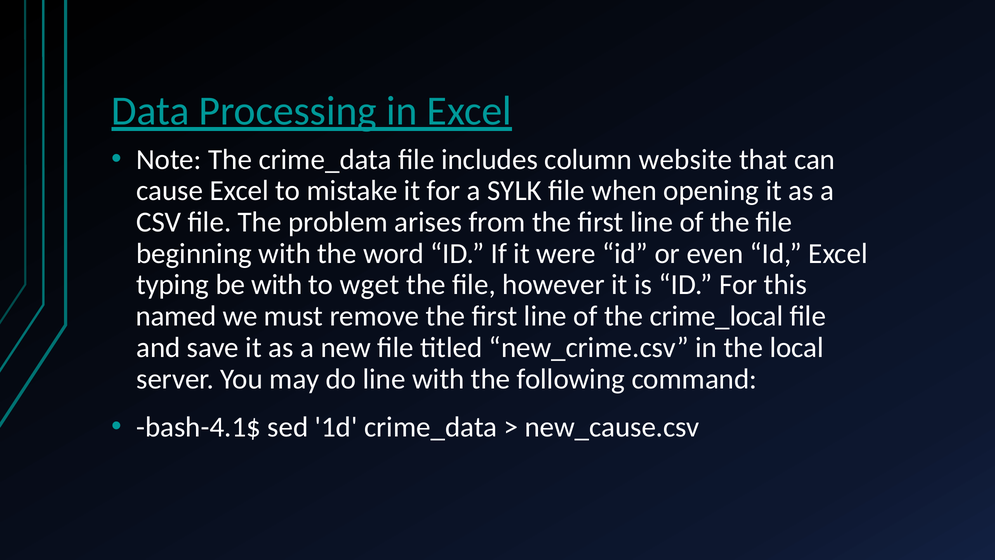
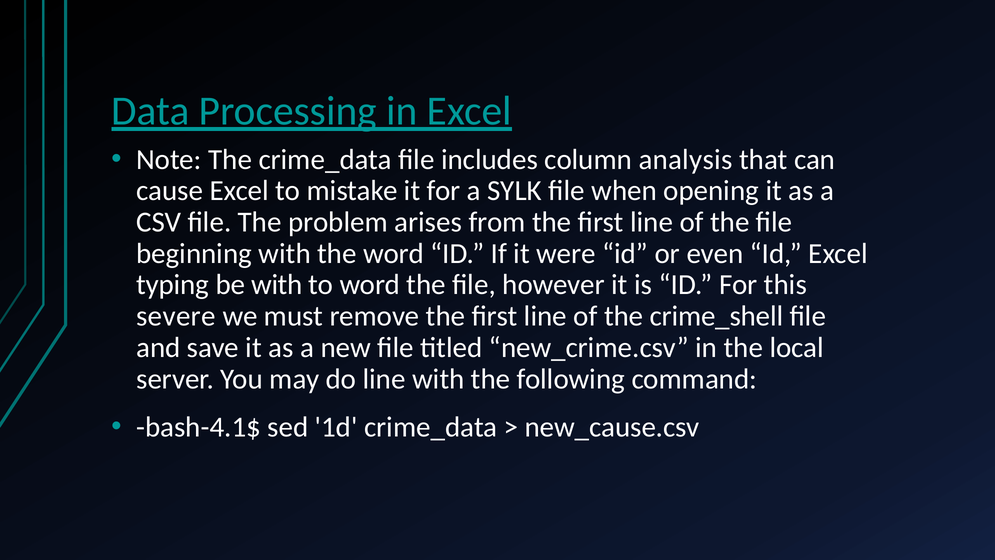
website: website -> analysis (685, 159)
to wget: wget -> word (370, 285)
named: named -> severe (176, 316)
crime_local: crime_local -> crime_shell (717, 316)
